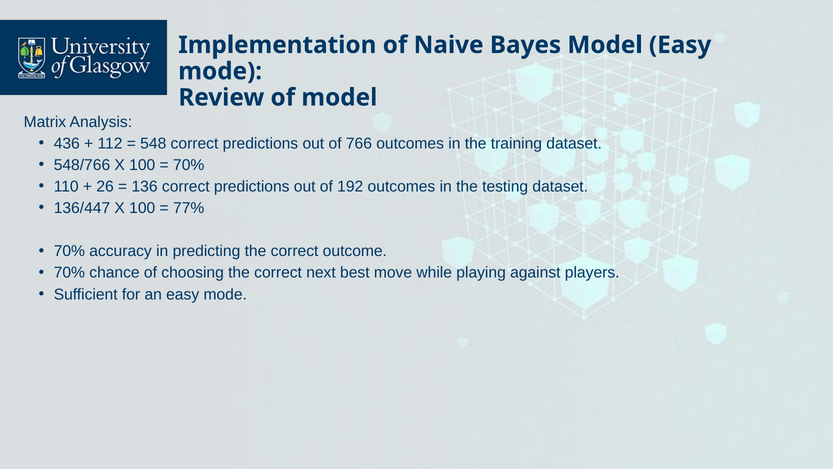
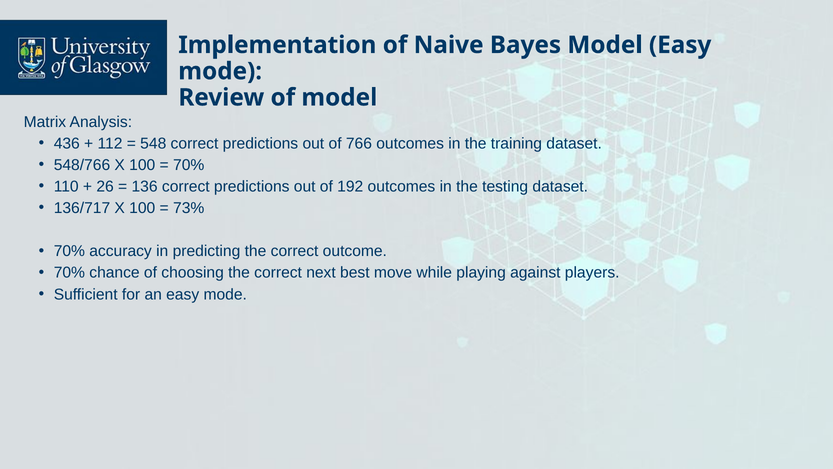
136/447: 136/447 -> 136/717 (82, 208)
77%: 77% -> 73% (189, 208)
